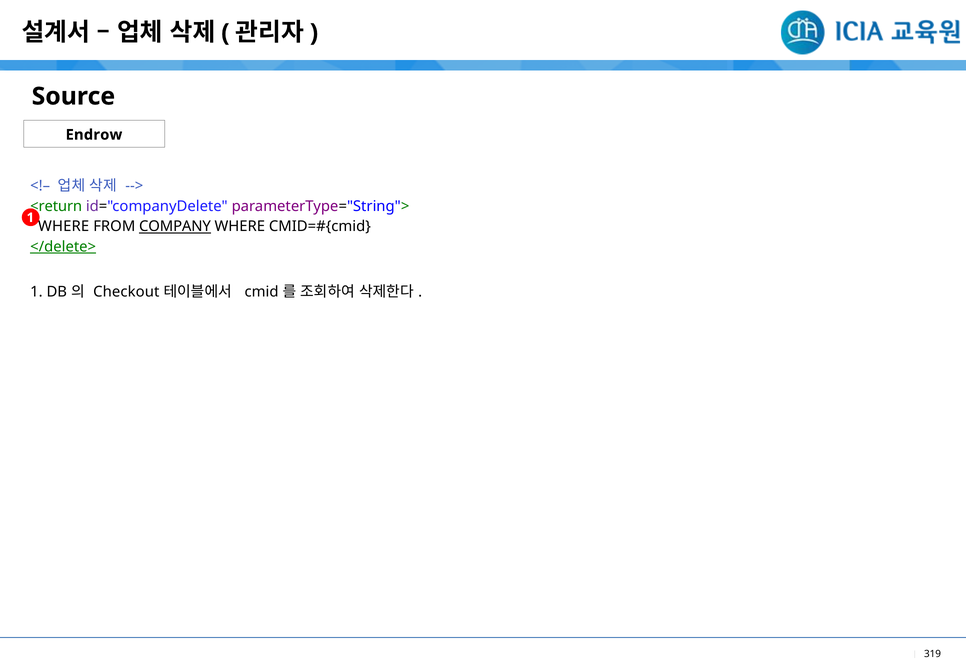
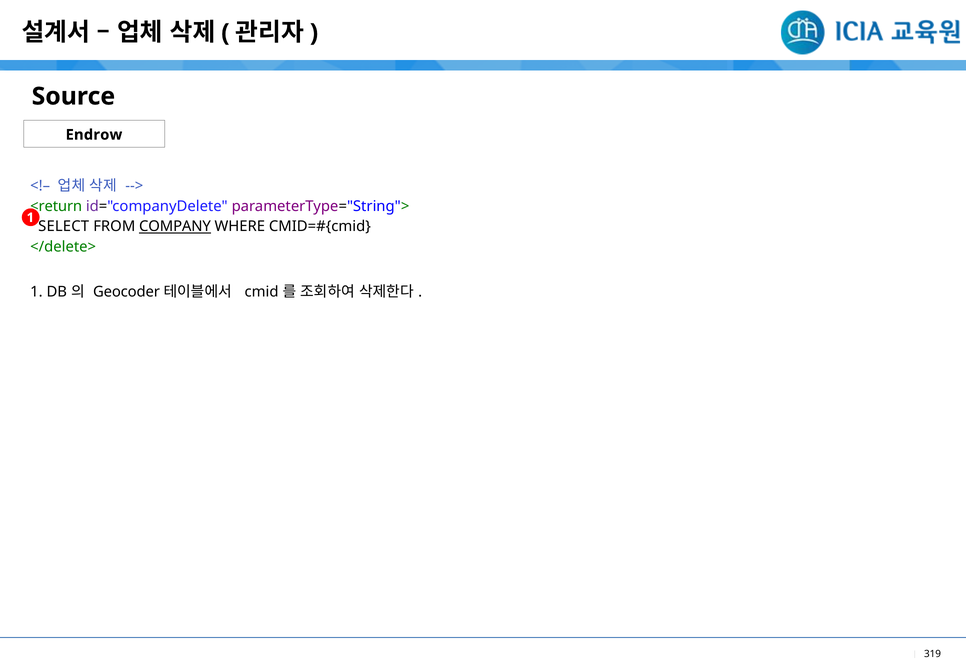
WHERE: WHERE -> SELECT (64, 226)
</delete> underline: present -> none (63, 247)
Checkout: Checkout -> Geocoder (126, 292)
